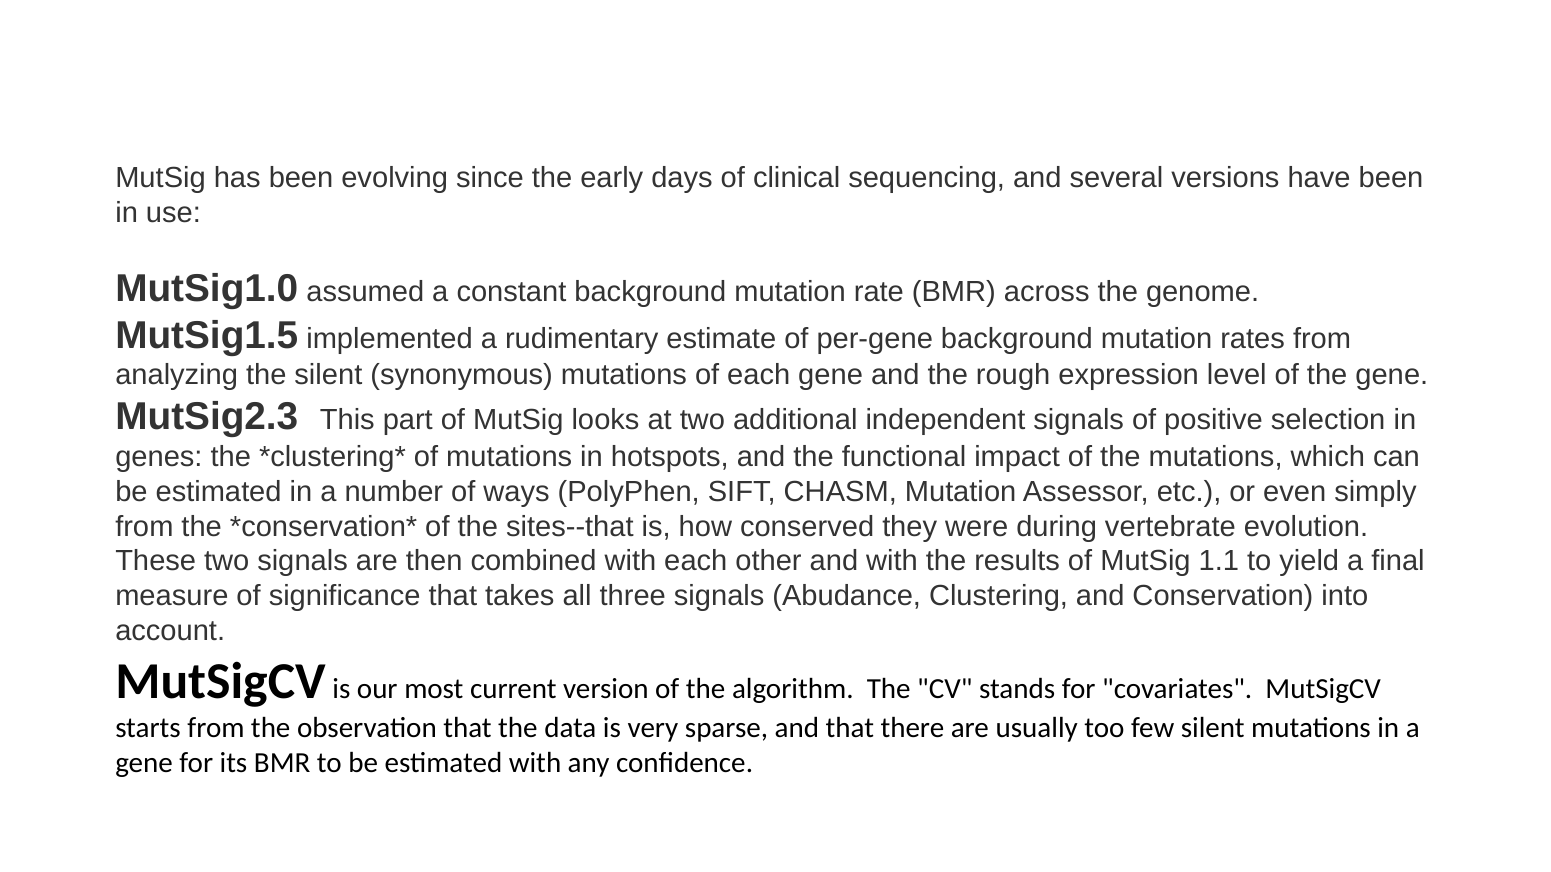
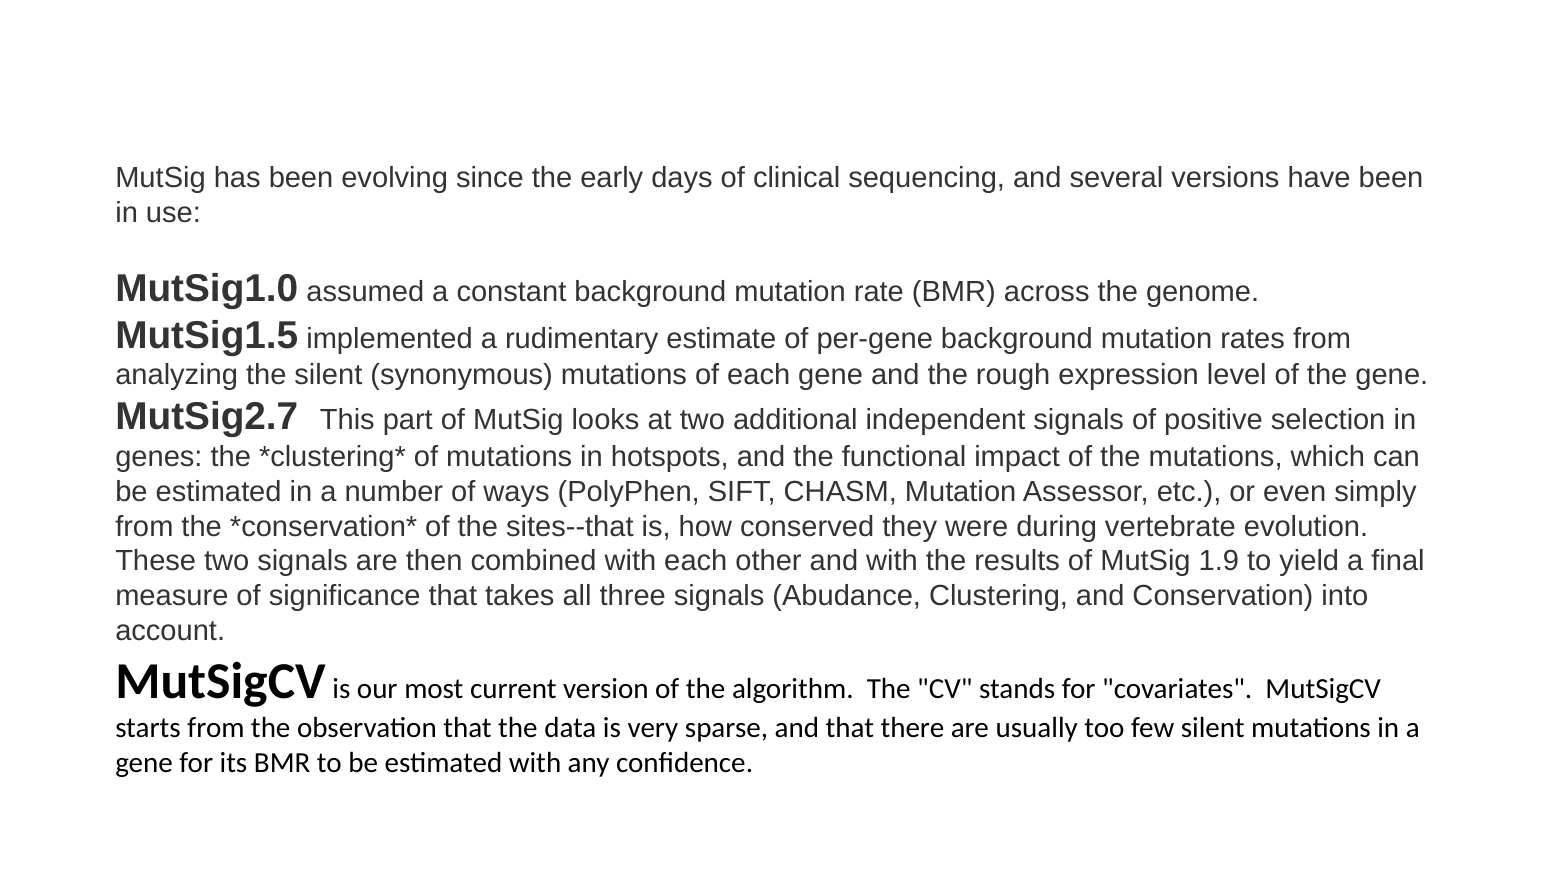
MutSig2.3: MutSig2.3 -> MutSig2.7 (207, 417)
1.1: 1.1 -> 1.9 (1219, 562)
